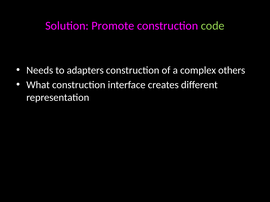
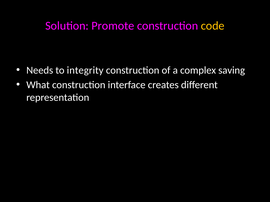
code colour: light green -> yellow (213, 26)
adapters: adapters -> integrity (85, 70)
others: others -> saving (232, 70)
